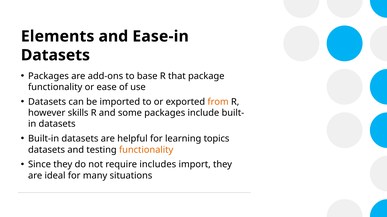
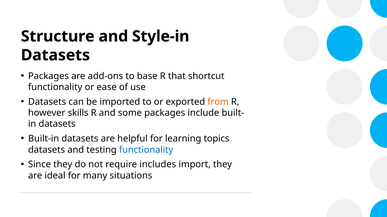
Elements: Elements -> Structure (58, 36)
Ease-in: Ease-in -> Style-in (161, 36)
package: package -> shortcut (206, 76)
functionality colour: orange -> blue (146, 150)
